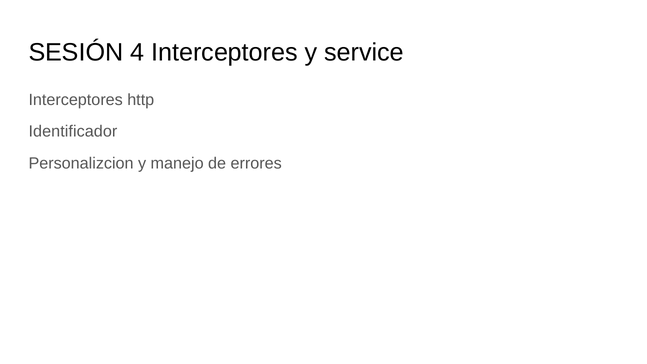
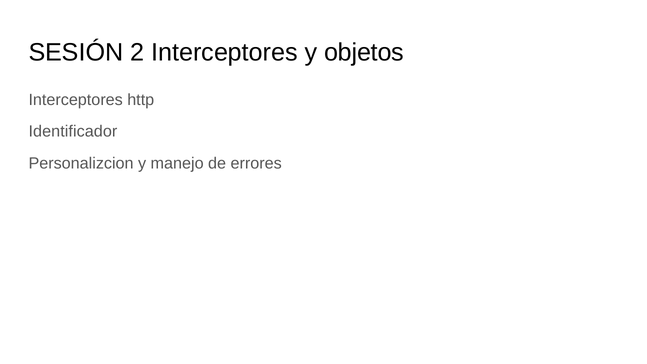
4: 4 -> 2 (137, 52)
service: service -> objetos (364, 52)
